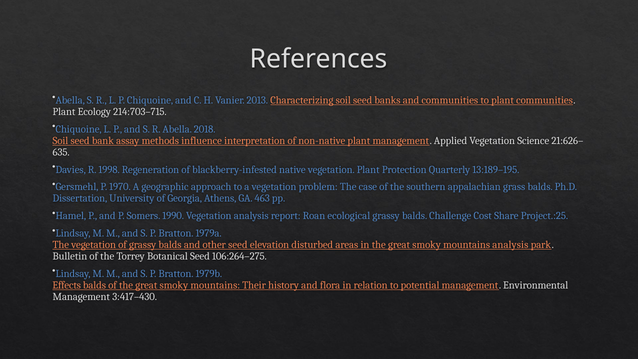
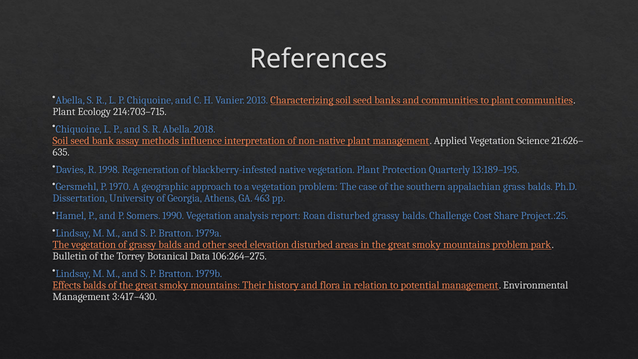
Roan ecological: ecological -> disturbed (349, 216)
mountains analysis: analysis -> problem (510, 245)
Botanical Seed: Seed -> Data (200, 256)
